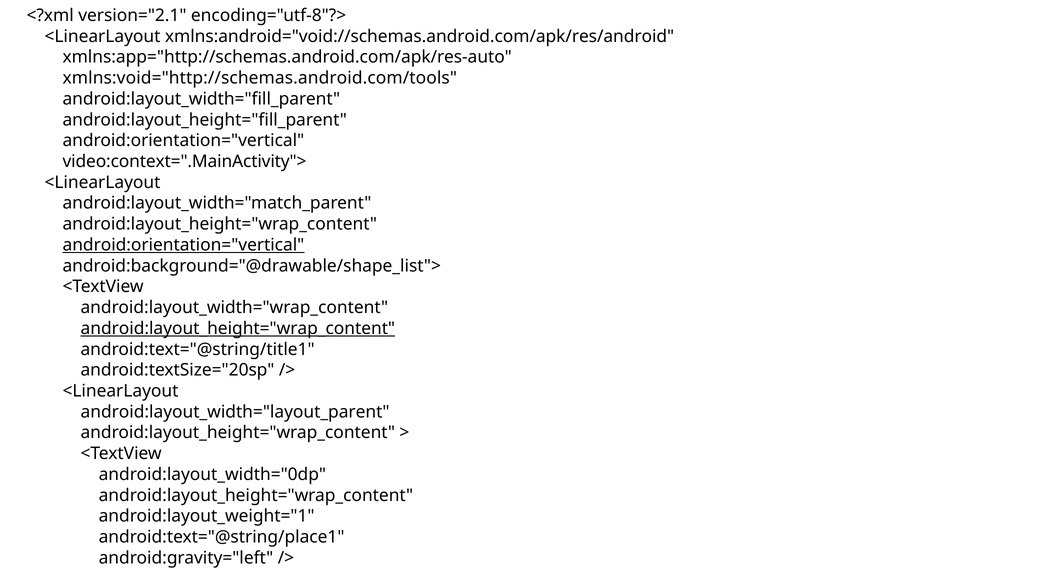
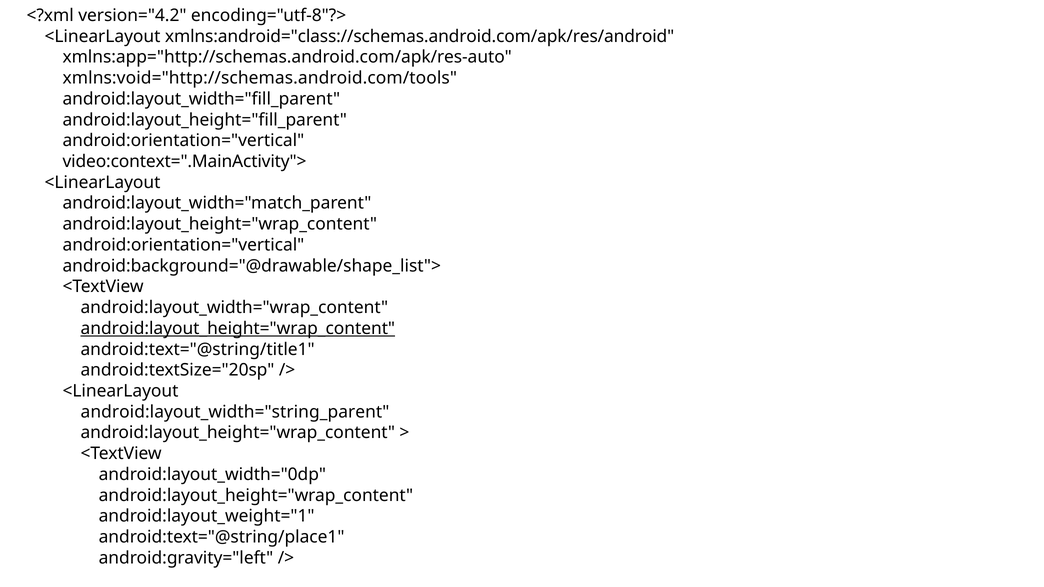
version="2.1: version="2.1 -> version="4.2 (132, 16)
xmlns:android="void://schemas.android.com/apk/res/android: xmlns:android="void://schemas.android.com/apk/res/android -> xmlns:android="class://schemas.android.com/apk/res/android (420, 36)
android:orientation="vertical underline: present -> none (183, 245)
android:layout_width="layout_parent: android:layout_width="layout_parent -> android:layout_width="string_parent (235, 412)
